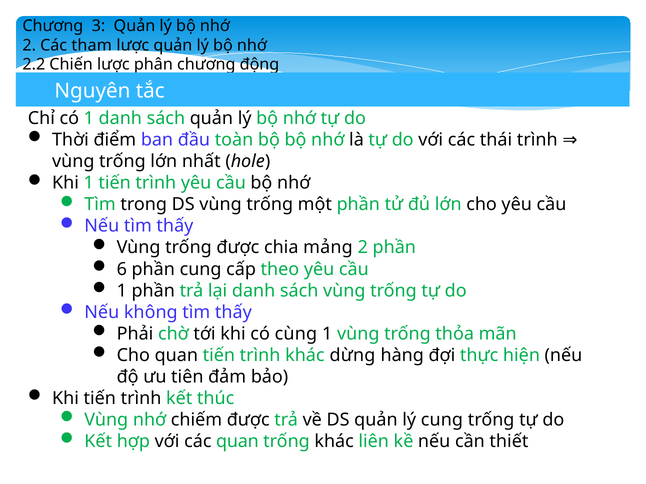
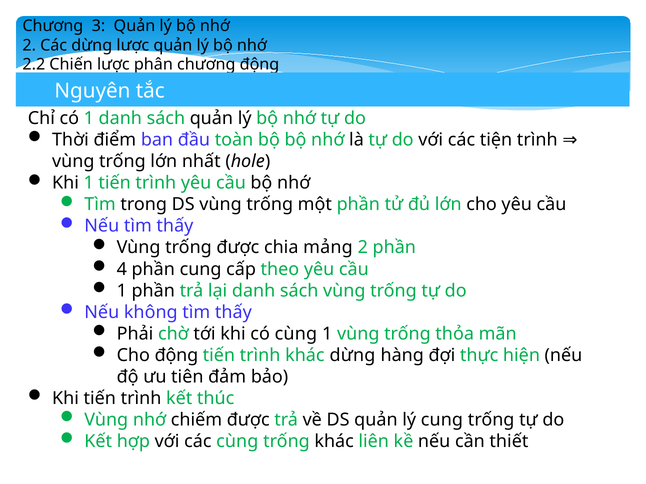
Các tham: tham -> dừng (92, 45)
thái: thái -> tiện (496, 140)
6: 6 -> 4 (122, 269)
Cho quan: quan -> động (176, 356)
các quan: quan -> cùng (237, 442)
